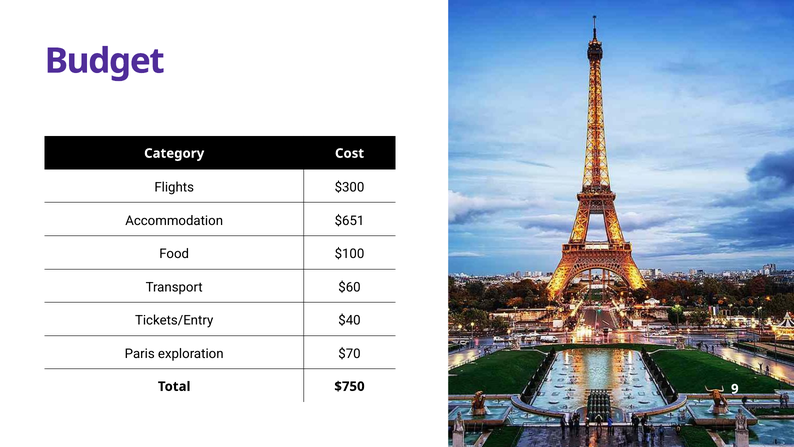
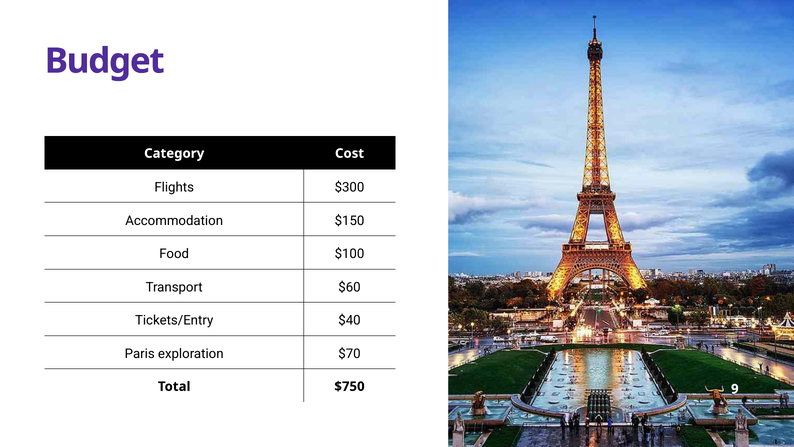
$651: $651 -> $150 (350, 220)
